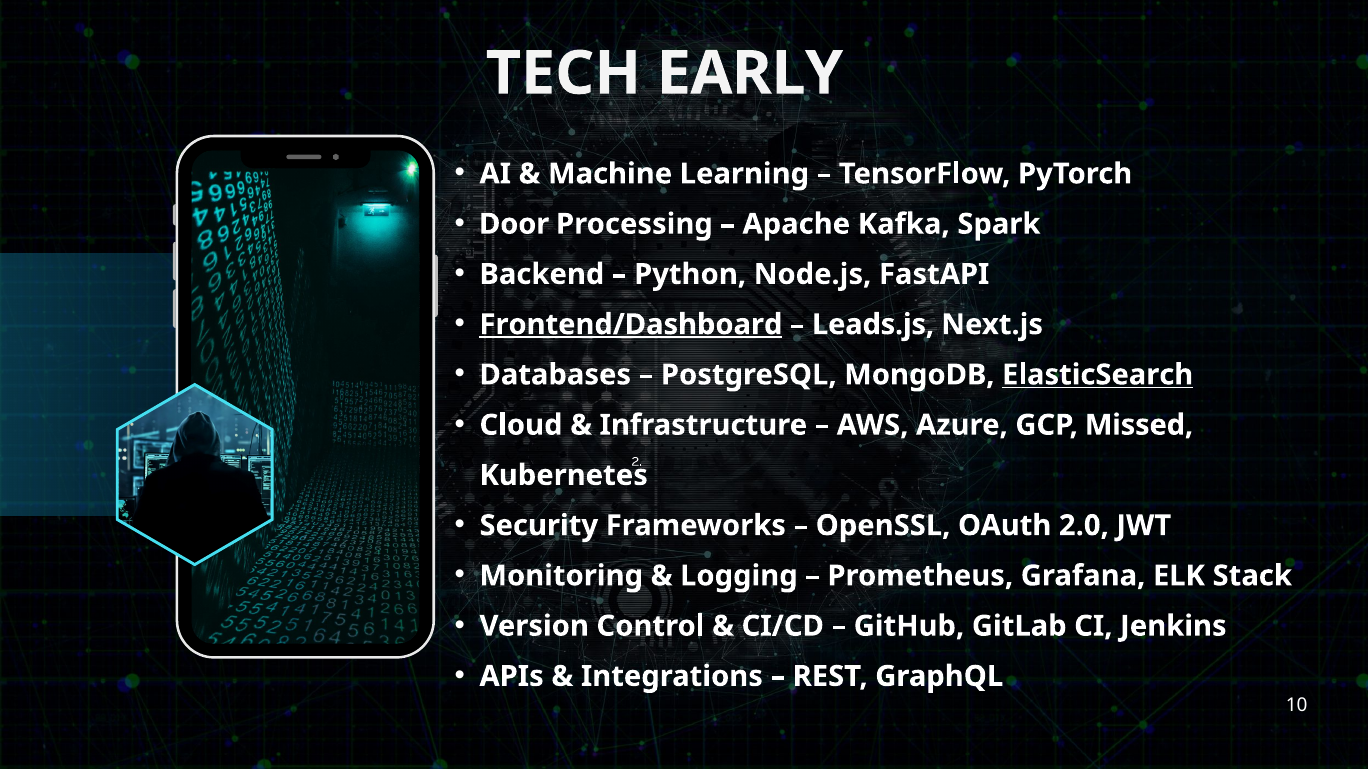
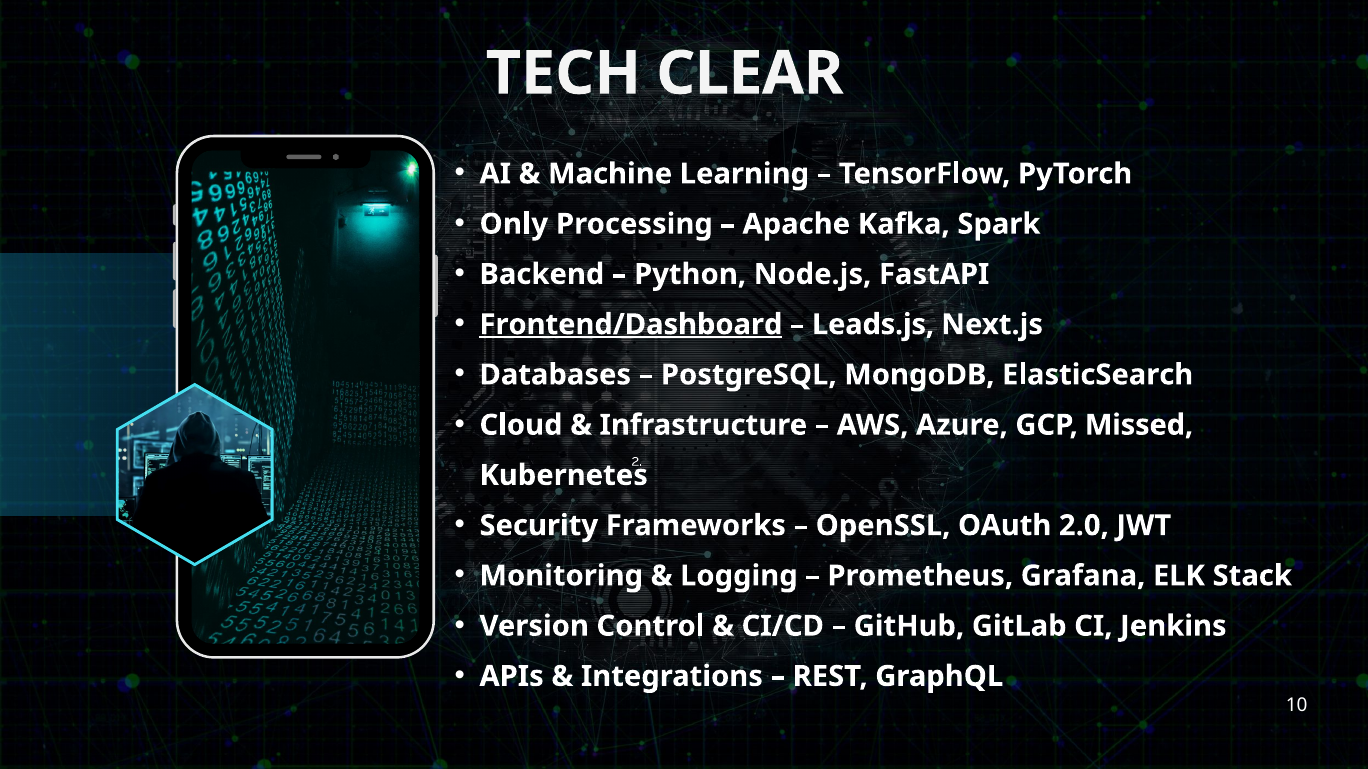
EARLY: EARLY -> CLEAR (750, 74)
Door: Door -> Only (514, 224)
ElasticSearch underline: present -> none (1098, 375)
